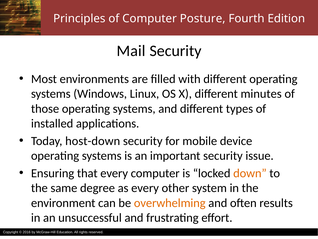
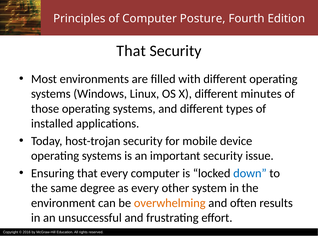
Mail: Mail -> That (131, 51)
host-down: host-down -> host-trojan (93, 141)
down colour: orange -> blue (250, 173)
